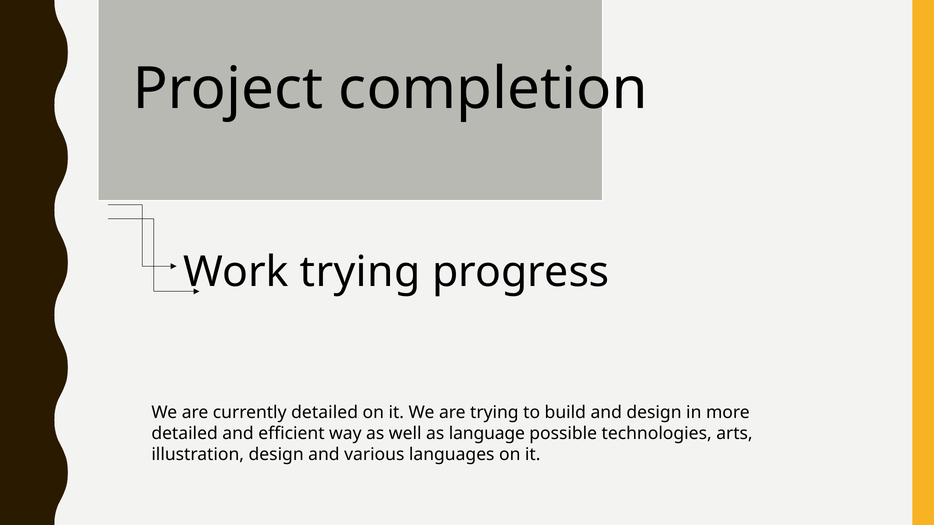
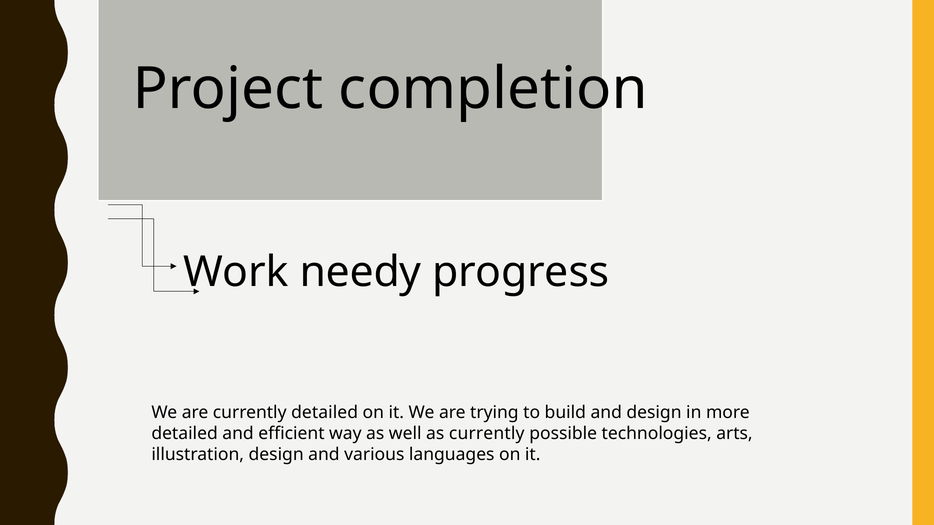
Work trying: trying -> needy (361, 272)
as language: language -> currently (487, 434)
